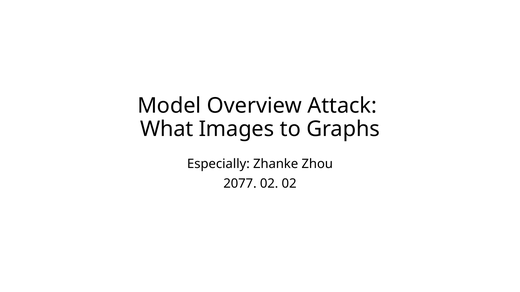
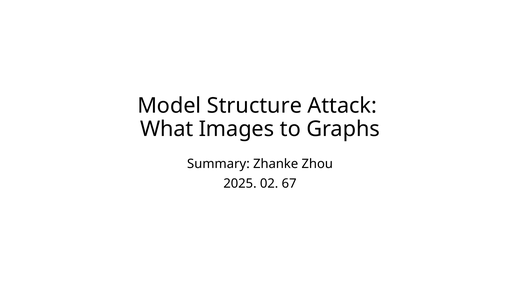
Overview: Overview -> Structure (254, 106)
Especially: Especially -> Summary (218, 164)
2077: 2077 -> 2025 (240, 184)
02 02: 02 -> 67 (289, 184)
